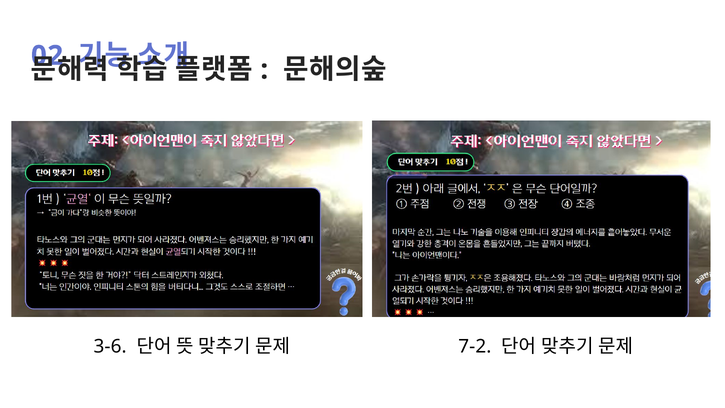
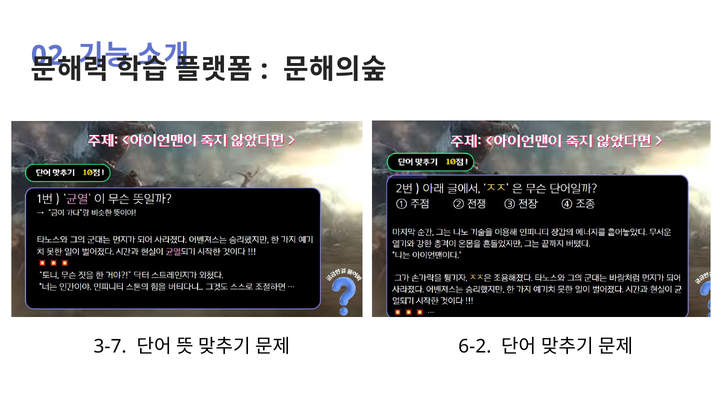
3-6: 3-6 -> 3-7 (110, 346)
7-2: 7-2 -> 6-2 (475, 346)
